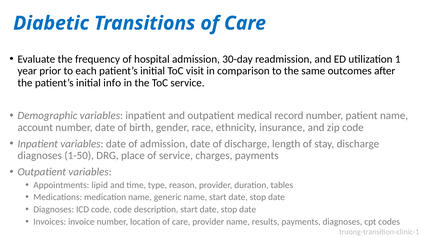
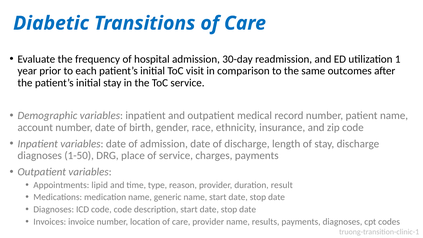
initial info: info -> stay (112, 83)
tables: tables -> result (282, 185)
